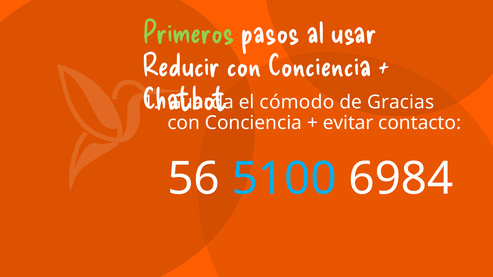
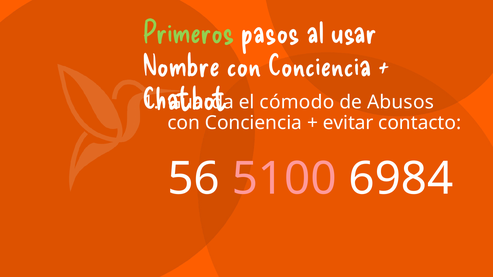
Reducir: Reducir -> Nombre (181, 66)
Gracias: Gracias -> Abusos (401, 102)
5100 colour: light blue -> pink (284, 179)
